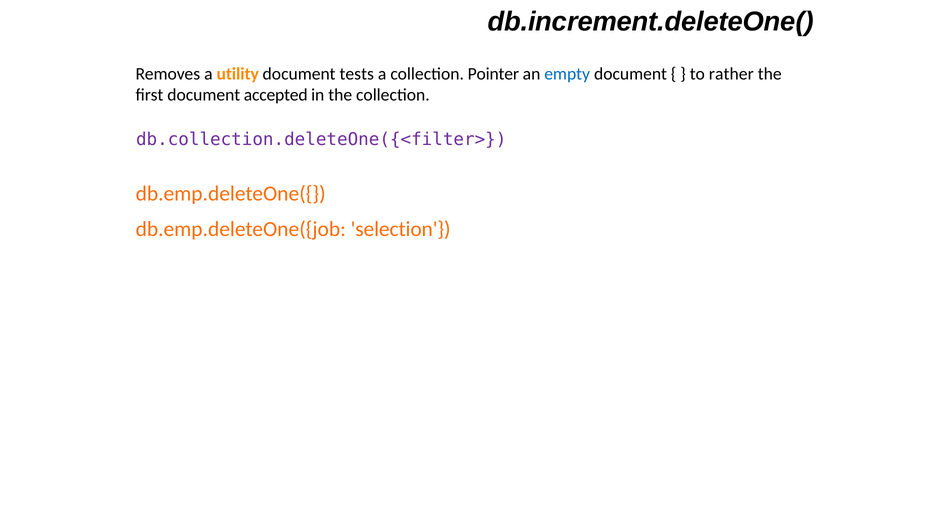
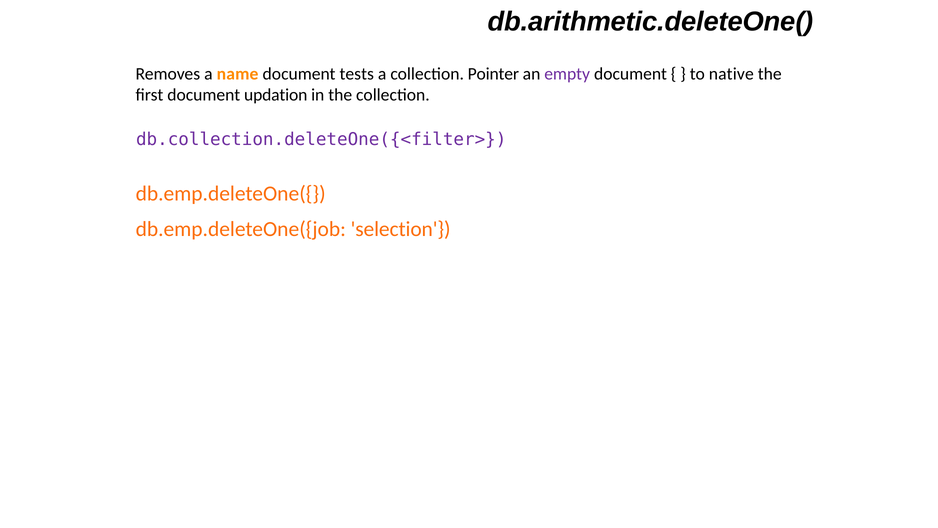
db.increment.deleteOne(: db.increment.deleteOne( -> db.arithmetic.deleteOne( (651, 22)
utility: utility -> name (238, 74)
empty colour: blue -> purple (567, 74)
rather: rather -> native (731, 74)
accepted: accepted -> updation (276, 95)
